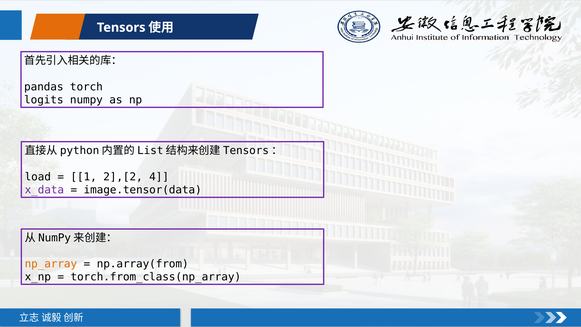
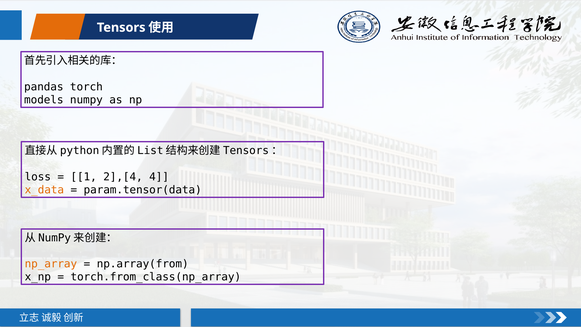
logits: logits -> models (44, 100)
load: load -> loss (38, 177)
2],[2: 2],[2 -> 2],[4 (123, 177)
x_data colour: purple -> orange (44, 190)
image.tensor(data: image.tensor(data -> param.tensor(data (143, 190)
